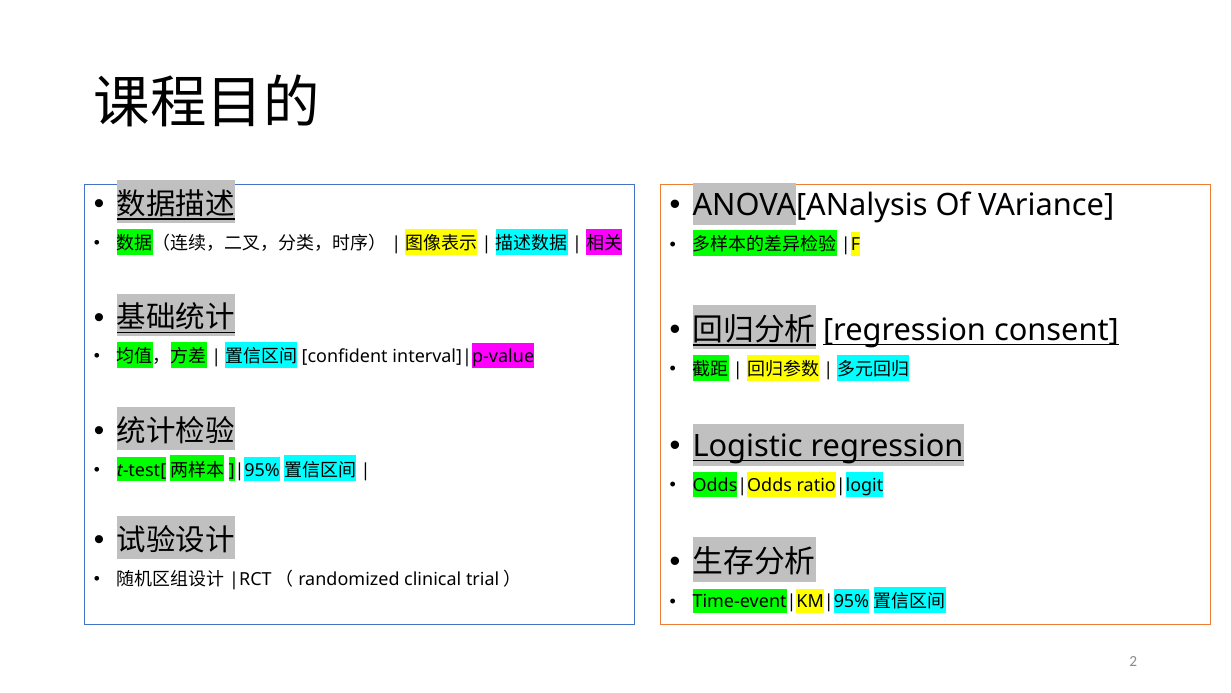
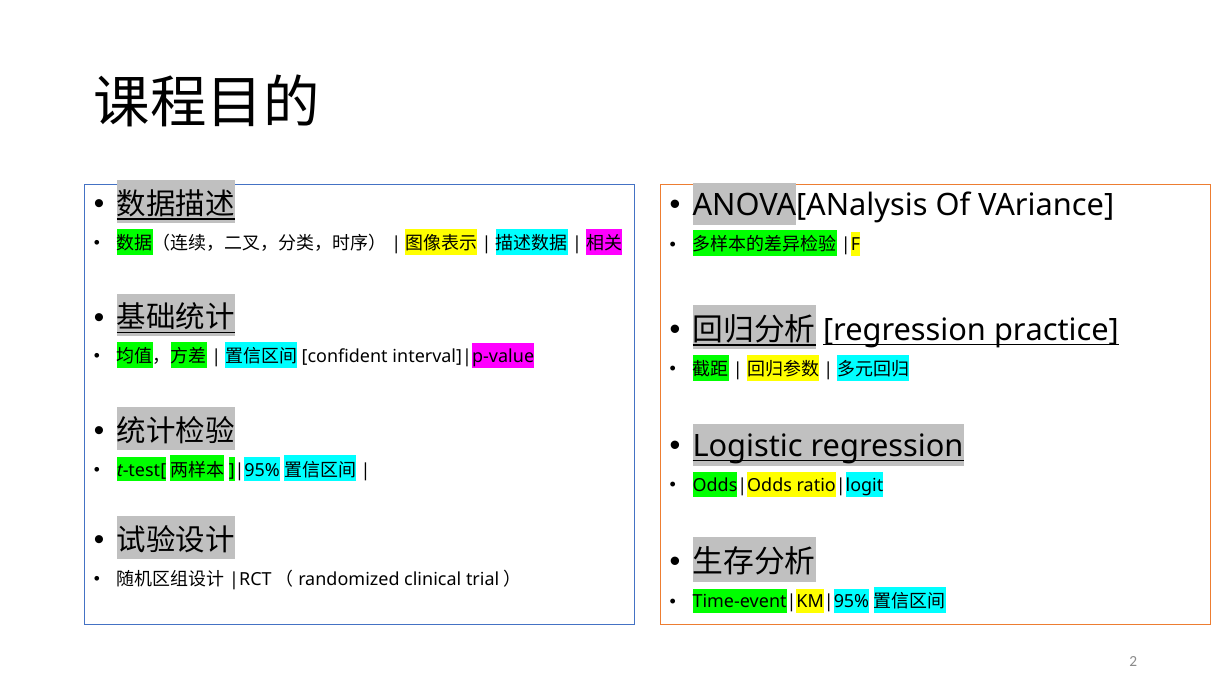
consent: consent -> practice (1056, 330)
